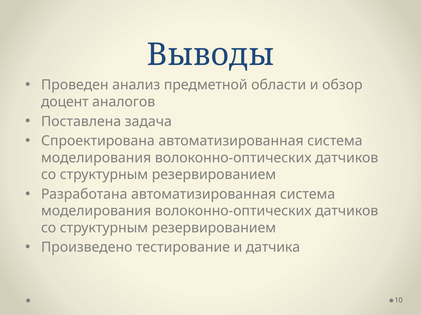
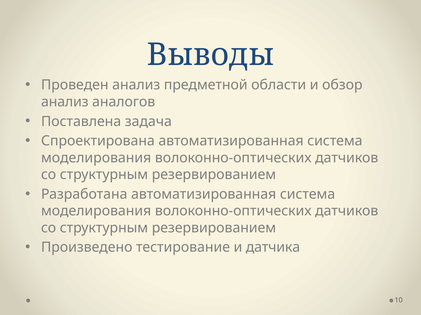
доцент: доцент -> анализ (65, 102)
